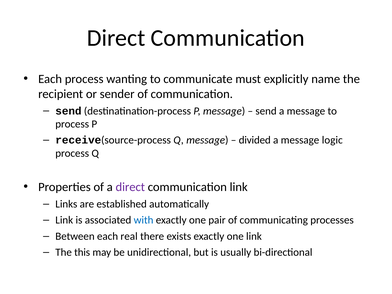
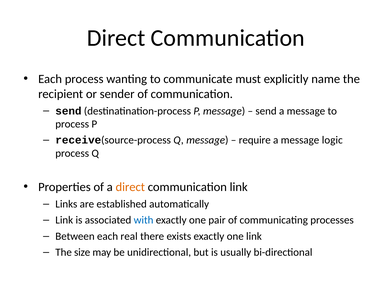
divided: divided -> require (255, 140)
direct colour: purple -> orange (130, 187)
this: this -> size (82, 252)
